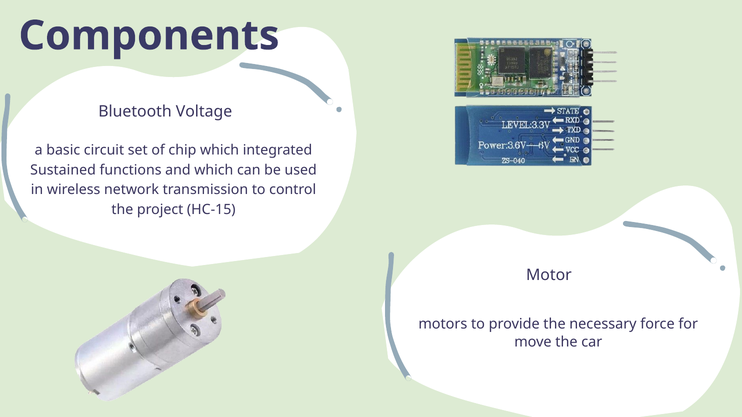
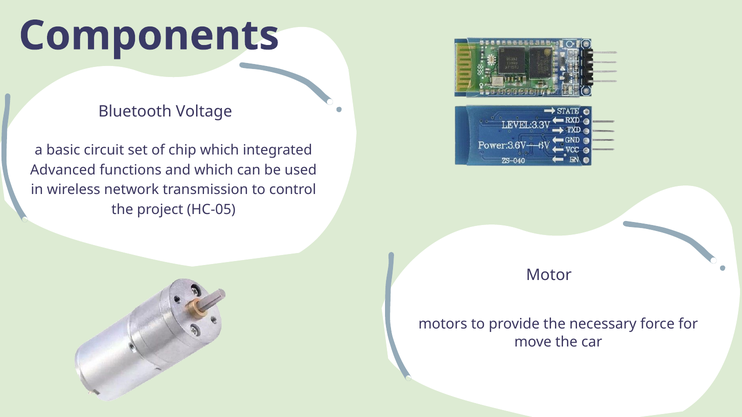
Sustained: Sustained -> Advanced (63, 170)
HC-15: HC-15 -> HC-05 (211, 210)
